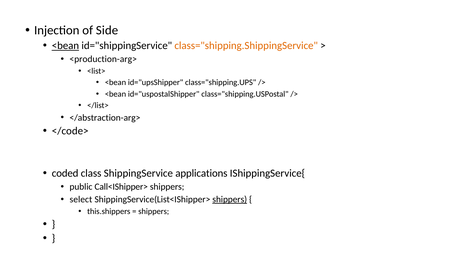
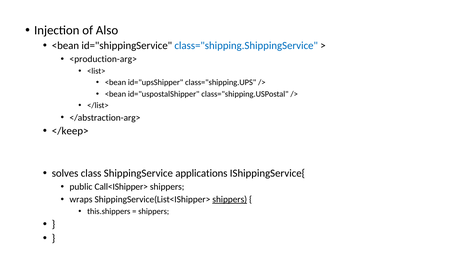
Side: Side -> Also (107, 30)
<bean underline: present -> none (65, 46)
class="shipping.ShippingService colour: orange -> blue (246, 46)
</code>: </code> -> </keep> (70, 131)
coded: coded -> solves (65, 173)
select: select -> wraps (81, 199)
